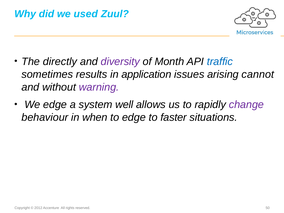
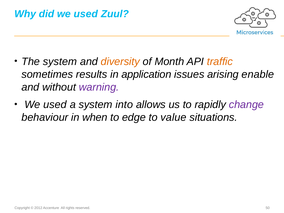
The directly: directly -> system (60, 62)
diversity colour: purple -> orange (120, 62)
traffic colour: blue -> orange (220, 62)
cannot: cannot -> enable (258, 74)
edge: edge -> used (55, 105)
well: well -> into (124, 105)
faster: faster -> value (173, 117)
